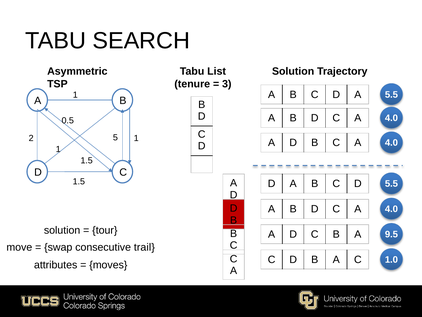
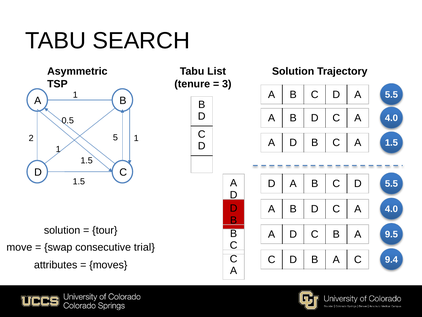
B C A 4.0: 4.0 -> 1.5 (391, 143)
trail: trail -> trial (144, 247)
1.0: 1.0 -> 9.4 (391, 259)
